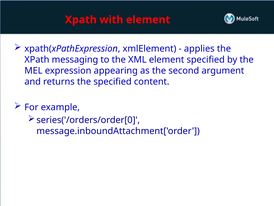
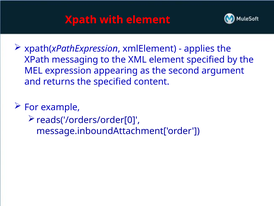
series('/orders/order[0: series('/orders/order[0 -> reads('/orders/order[0 (88, 120)
